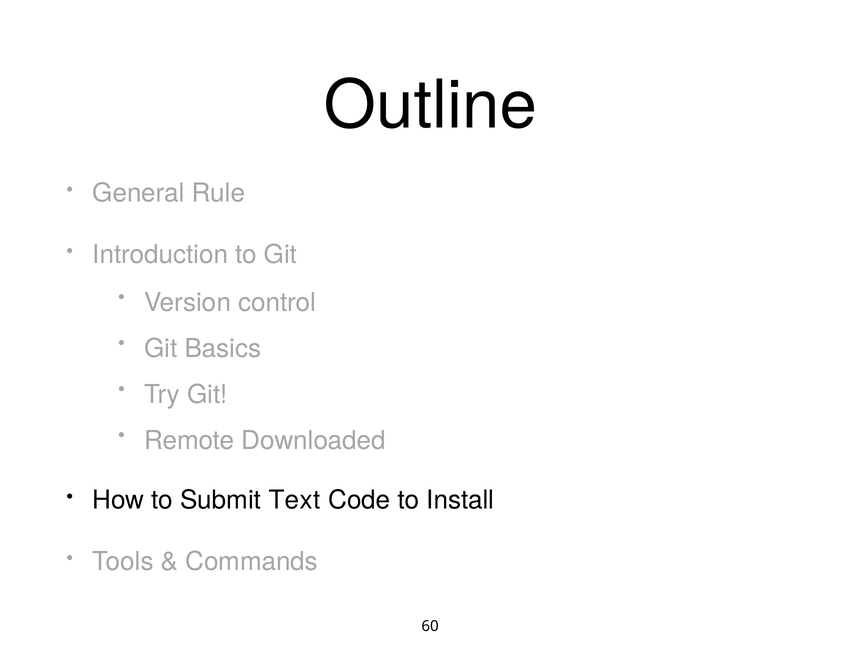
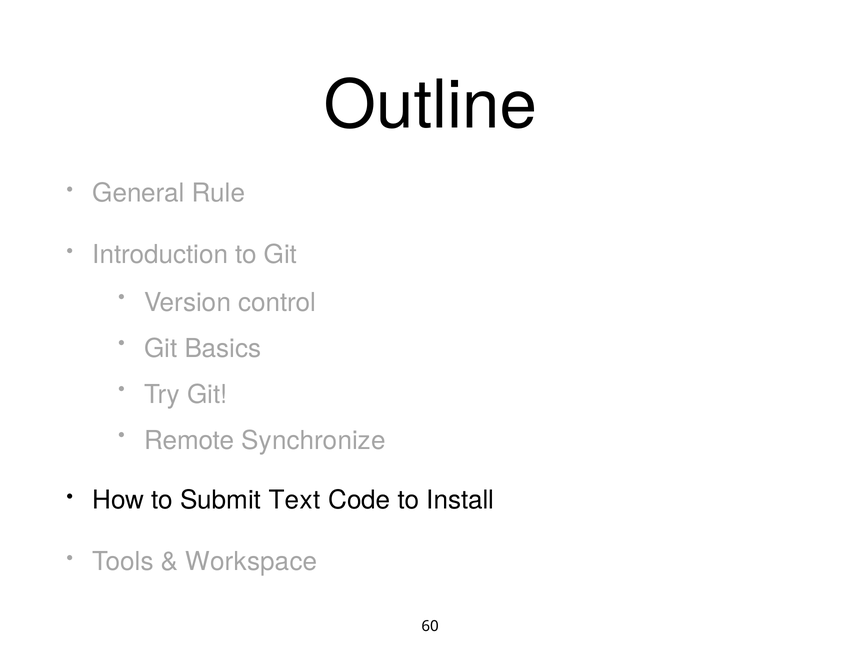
Downloaded: Downloaded -> Synchronize (314, 441)
Commands: Commands -> Workspace (251, 562)
